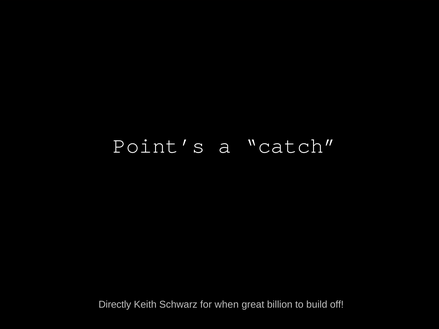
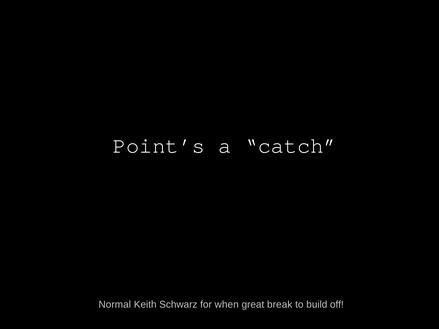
Directly: Directly -> Normal (115, 305)
billion: billion -> break (280, 305)
